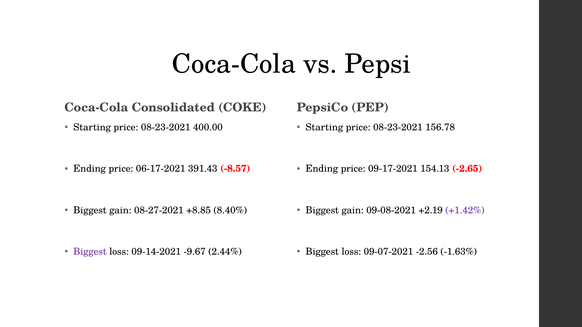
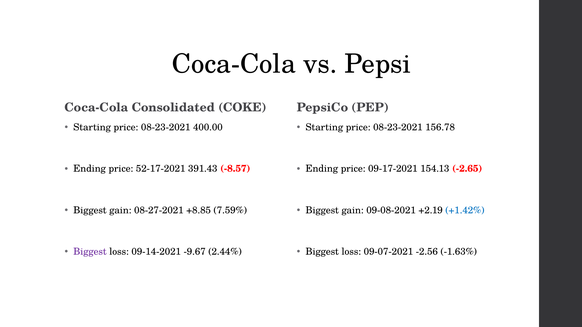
06-17-2021: 06-17-2021 -> 52-17-2021 (161, 169)
8.40%: 8.40% -> 7.59% (230, 210)
+1.42% colour: purple -> blue (465, 210)
